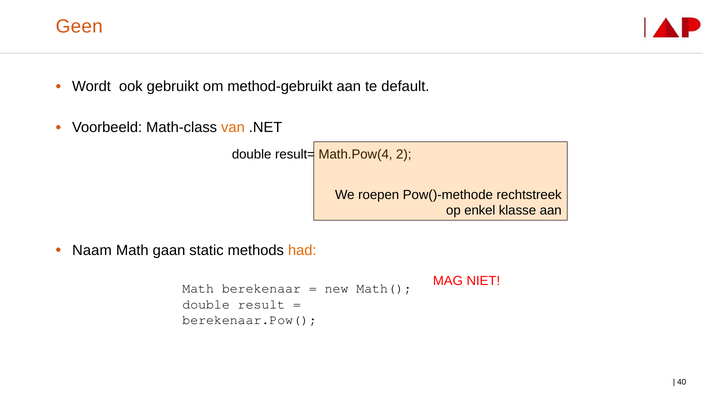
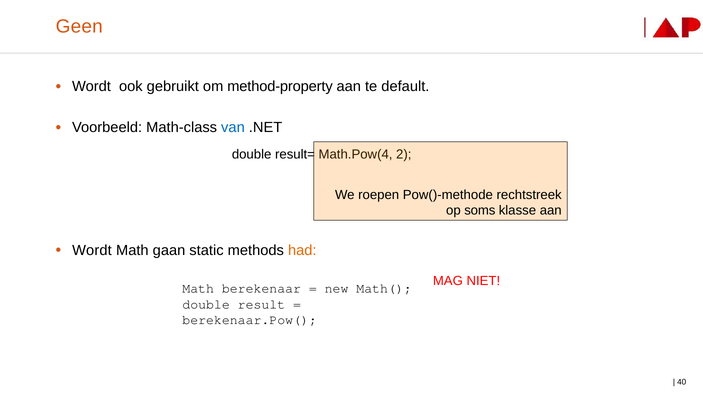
method-gebruikt: method-gebruikt -> method-property (280, 86)
van colour: orange -> blue (233, 127)
enkel: enkel -> soms (480, 211)
Naam: Naam -> Wordt (92, 251)
